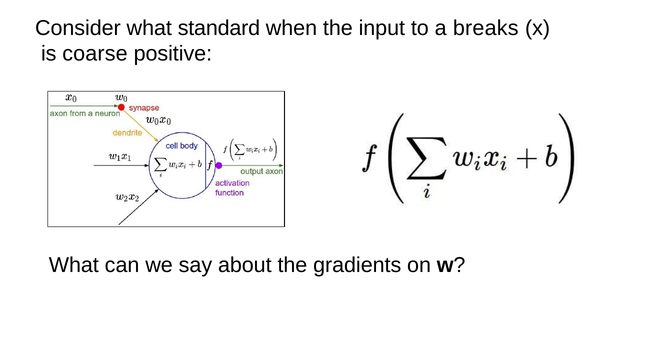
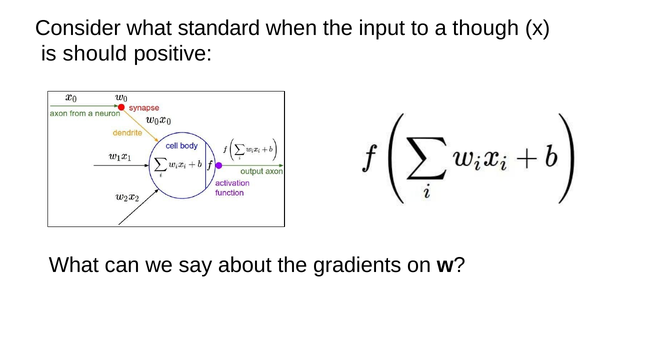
breaks: breaks -> though (486, 28)
coarse: coarse -> should (95, 54)
